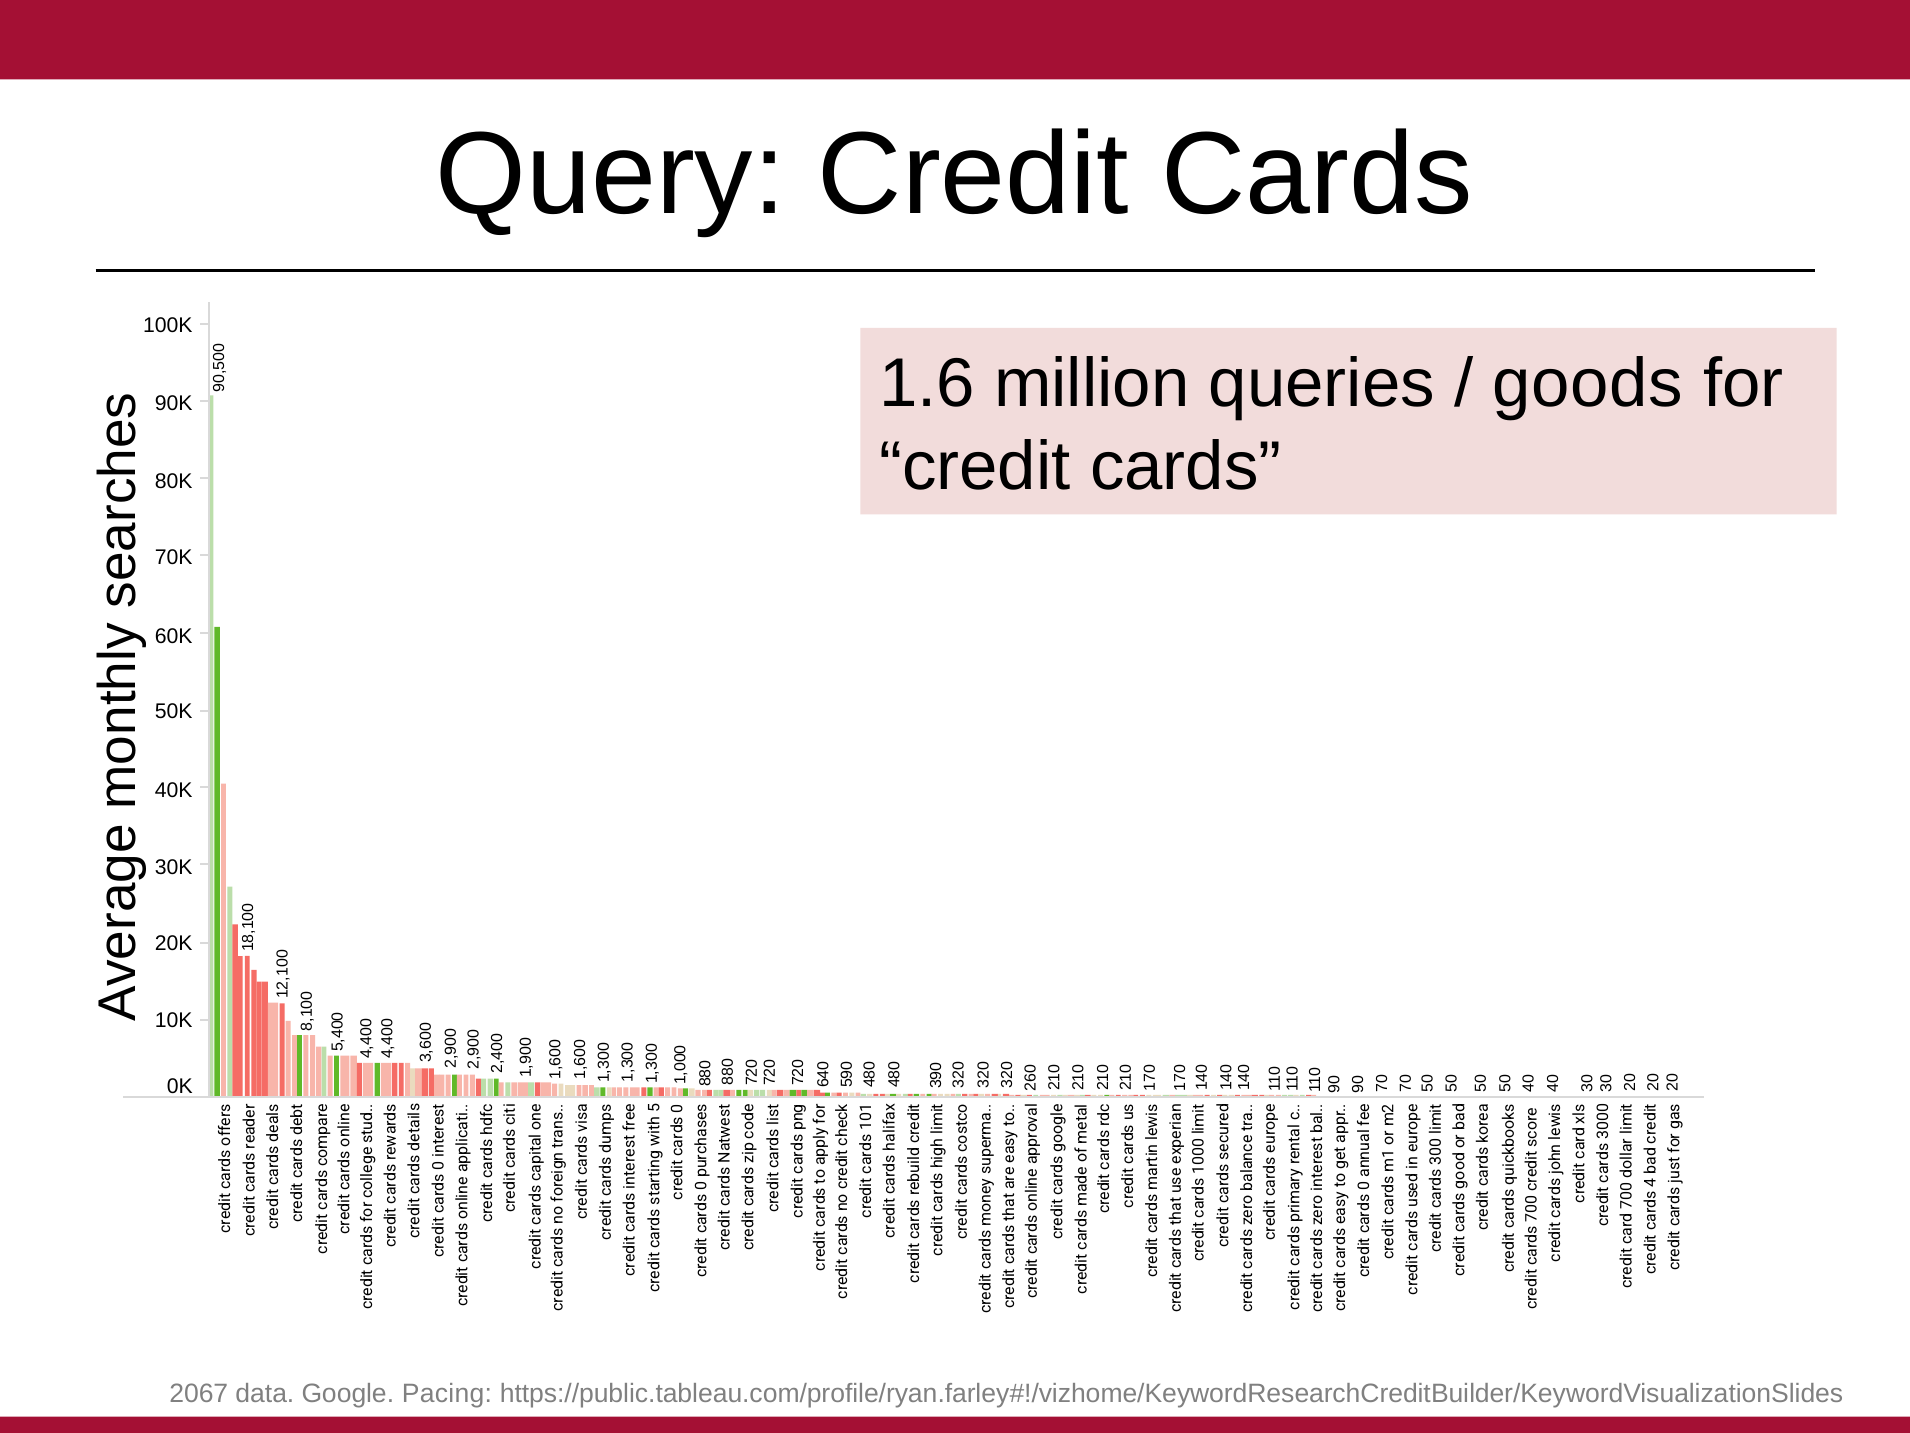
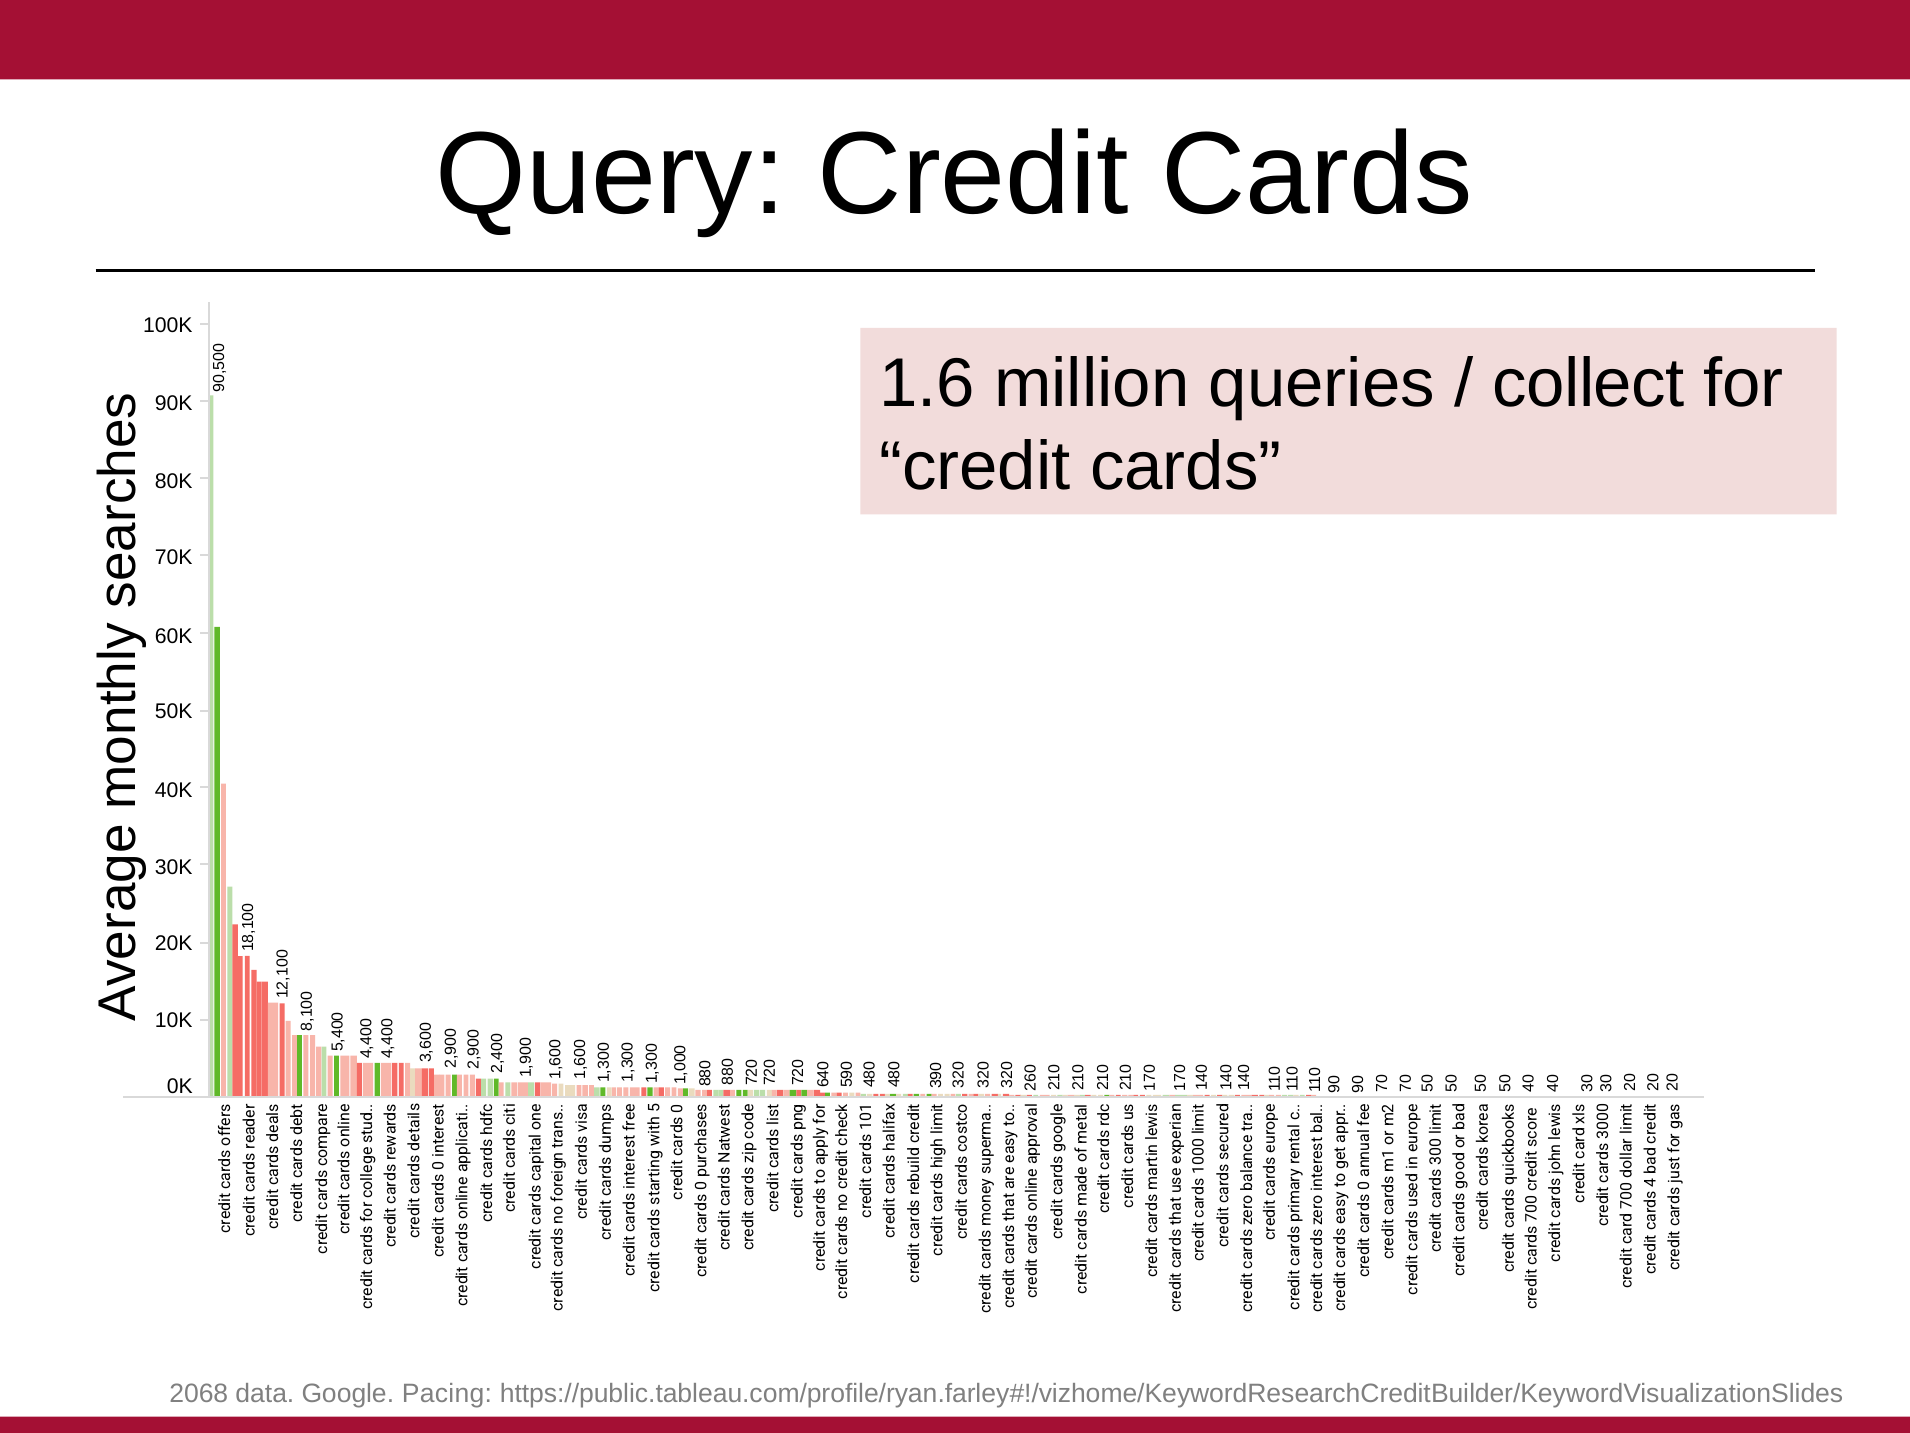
goods: goods -> collect (1589, 383)
2067: 2067 -> 2068 (199, 1393)
